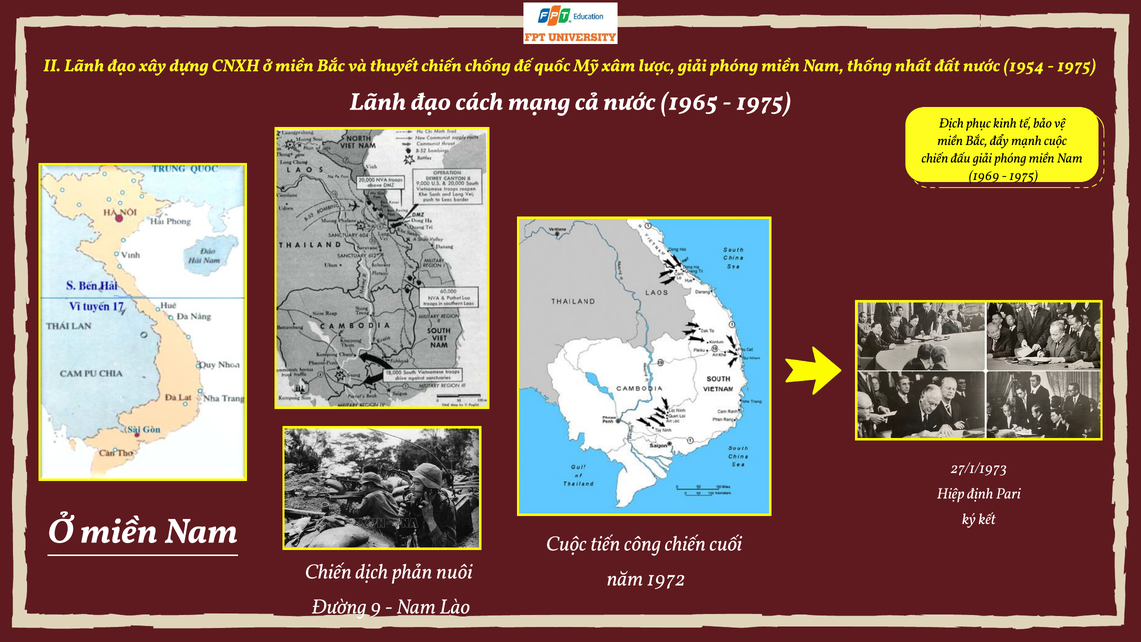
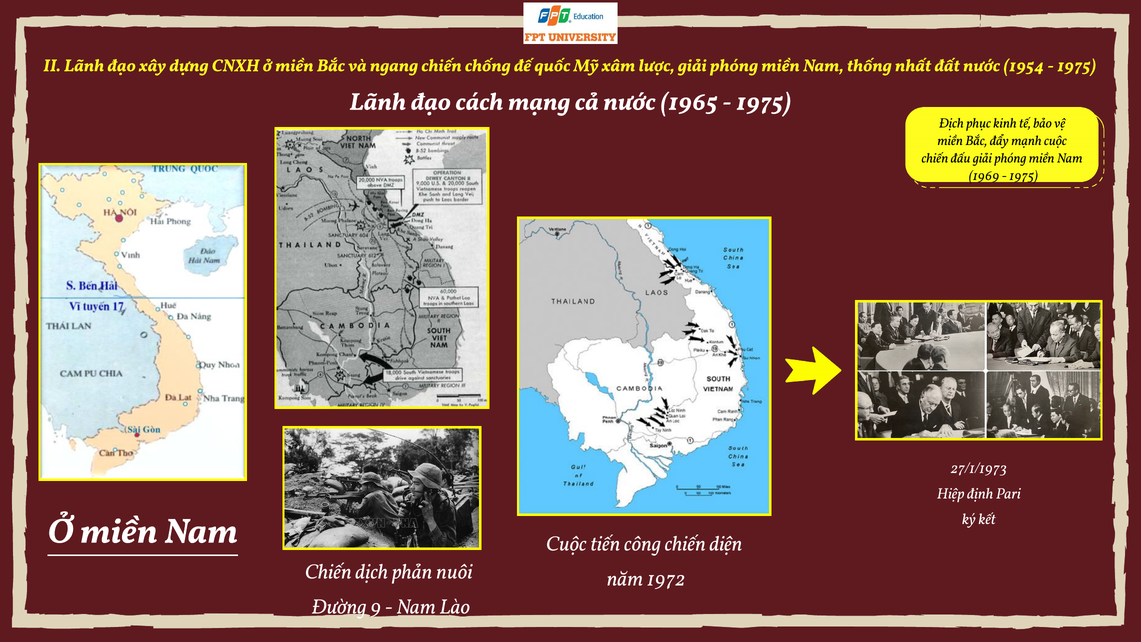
thuyết: thuyết -> ngang (394, 66)
cuối: cuối -> diện (726, 544)
